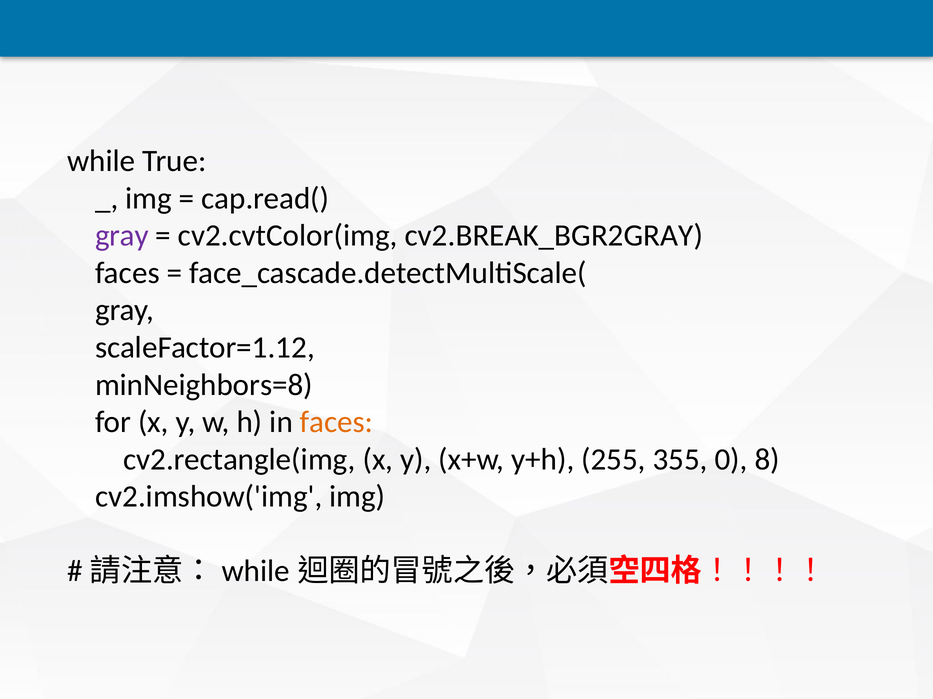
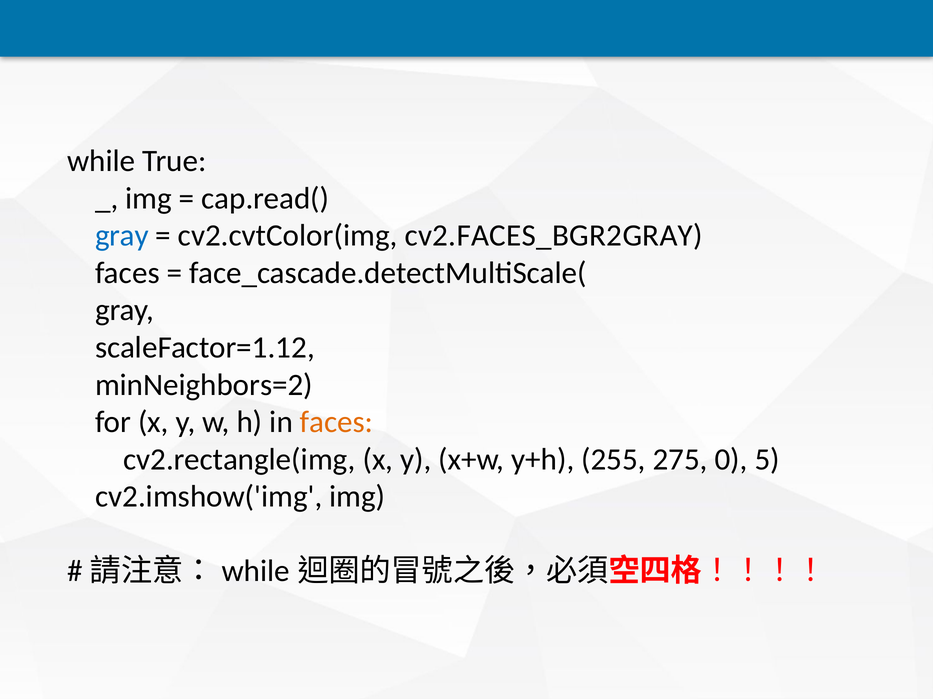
gray colour: purple -> blue (122, 236)
cv2.BREAK_BGR2GRAY: cv2.BREAK_BGR2GRAY -> cv2.FACES_BGR2GRAY (554, 236)
minNeighbors=8: minNeighbors=8 -> minNeighbors=2 (204, 385)
355: 355 -> 275 (680, 460)
8: 8 -> 5 (767, 460)
